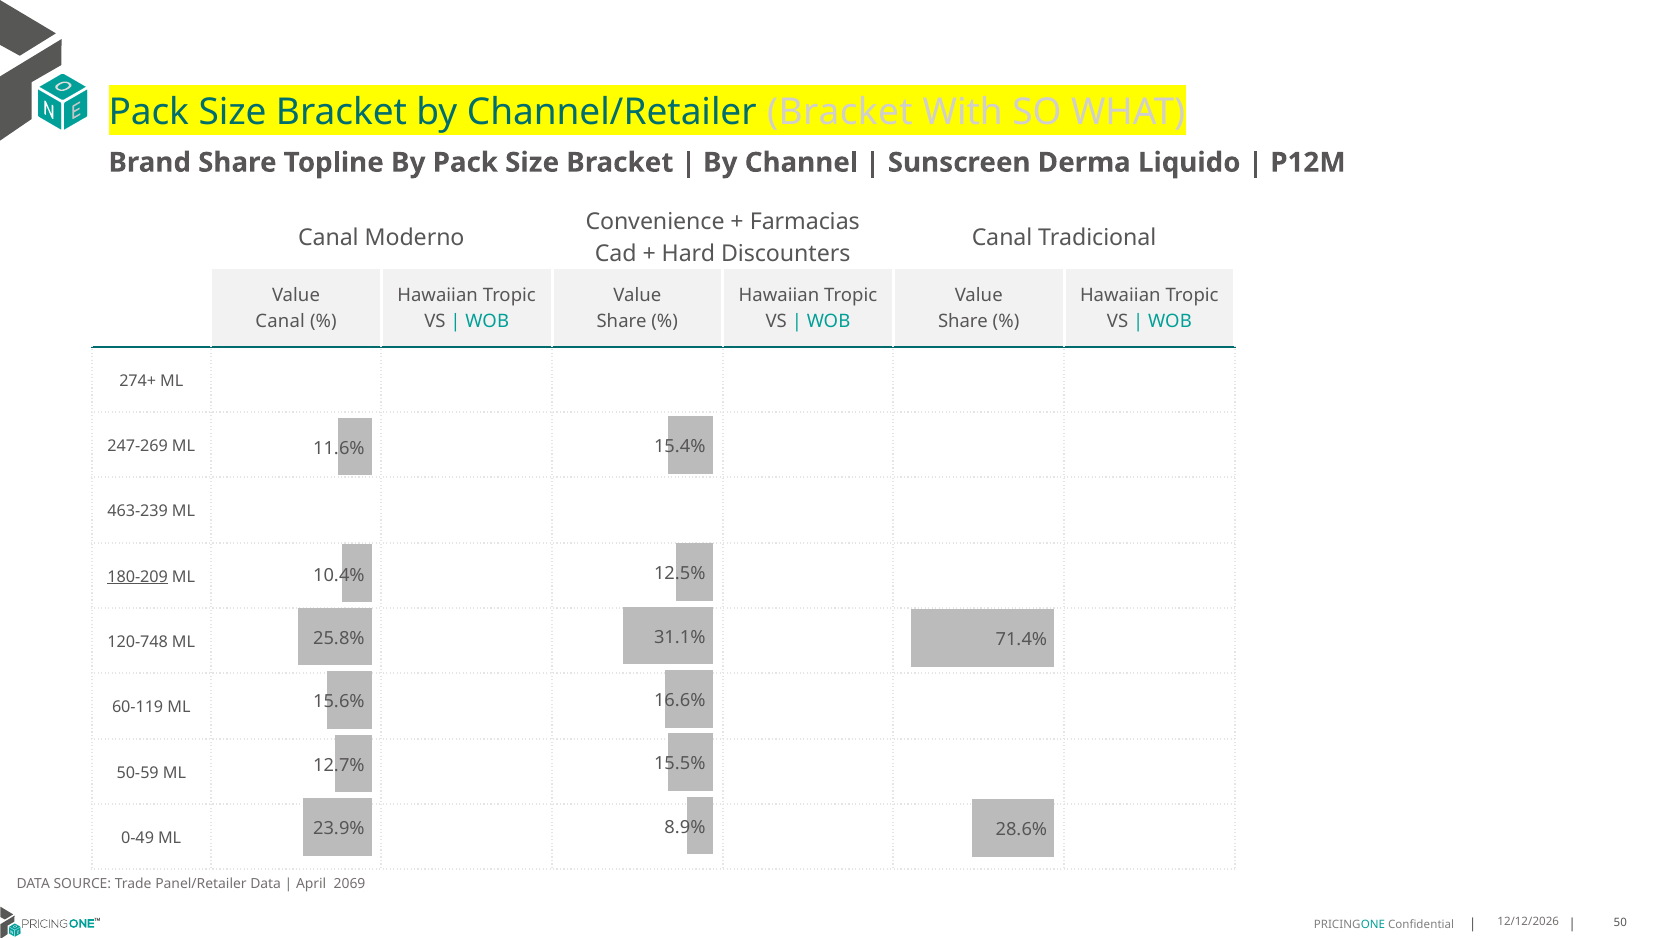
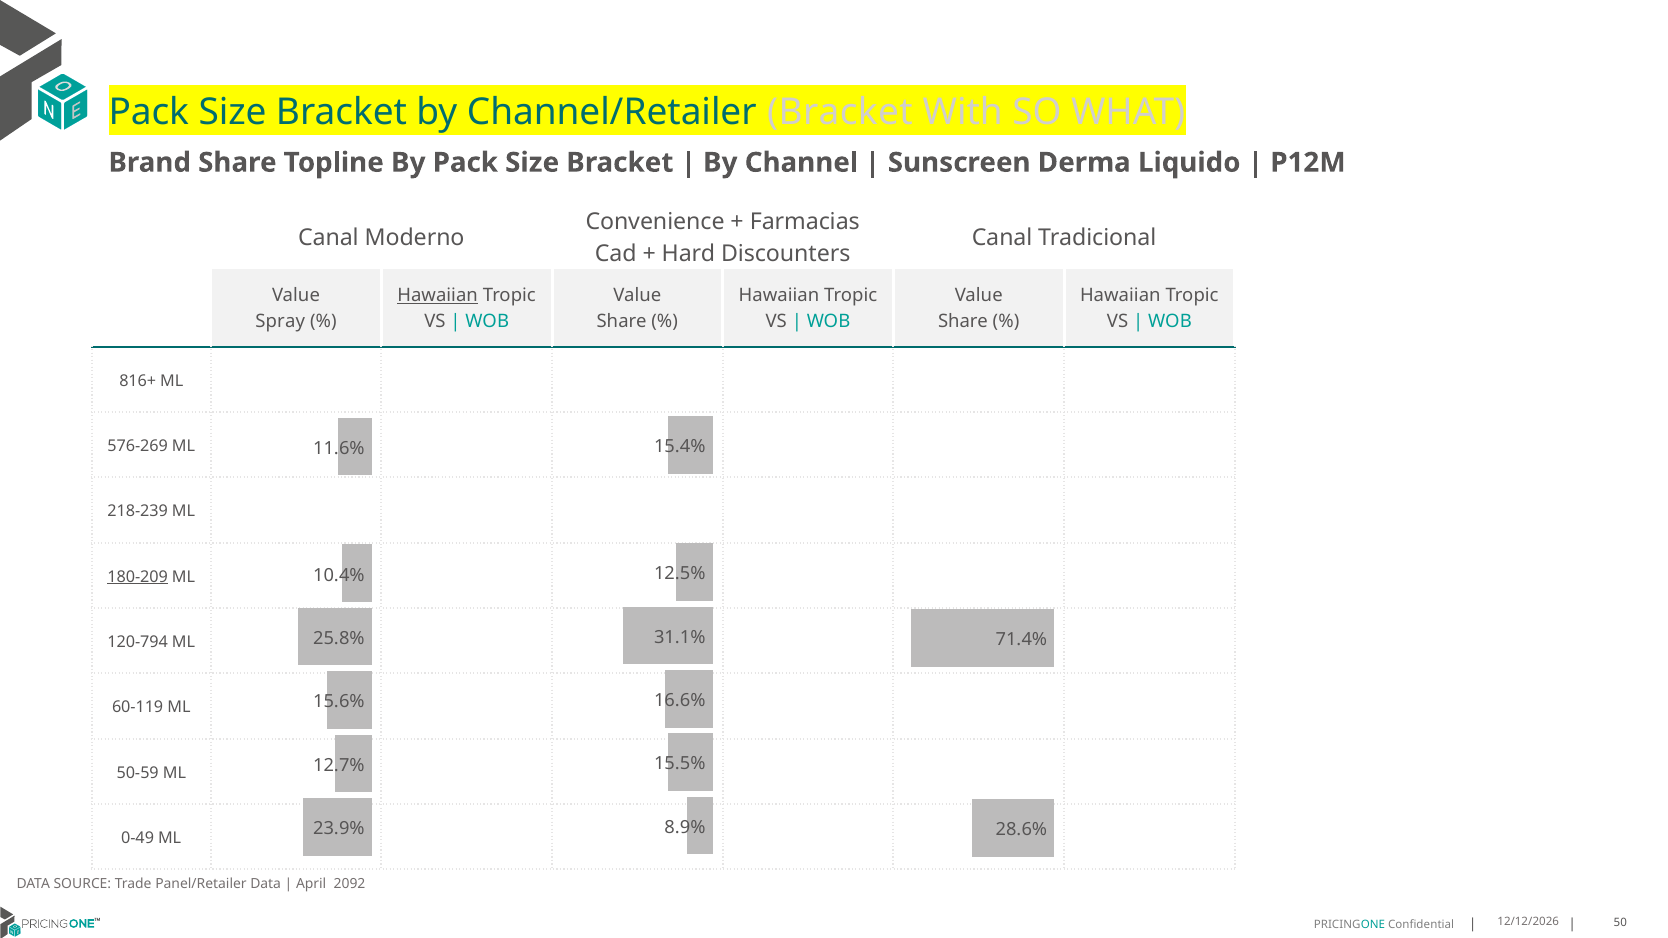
Hawaiian underline: none -> present (438, 296)
Canal: Canal -> Spray (280, 321)
274+: 274+ -> 816+ (138, 381)
247-269: 247-269 -> 576-269 (138, 446)
463-239: 463-239 -> 218-239 (138, 512)
120-748: 120-748 -> 120-794 (138, 642)
2069: 2069 -> 2092 (350, 884)
